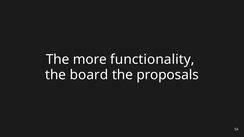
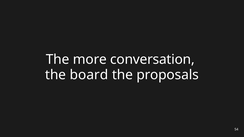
functionality: functionality -> conversation (152, 60)
